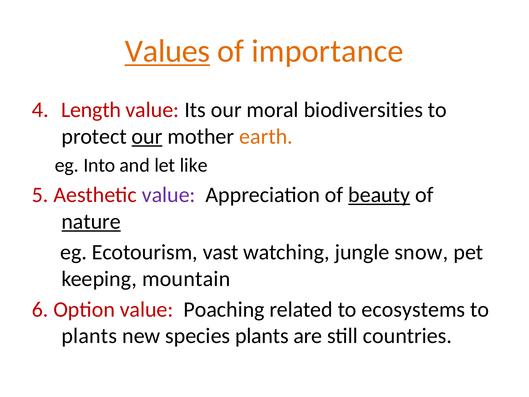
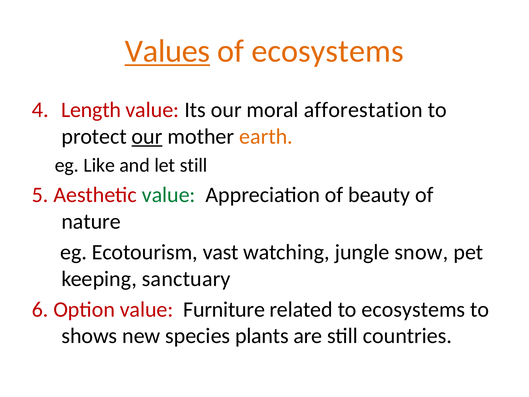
of importance: importance -> ecosystems (328, 51)
biodiversities: biodiversities -> afforestation (363, 110)
Into: Into -> Like (99, 165)
let like: like -> still (194, 165)
value colour: purple -> green (169, 195)
beauty underline: present -> none (379, 195)
nature underline: present -> none (91, 221)
mountain: mountain -> sanctuary (186, 279)
Poaching: Poaching -> Furniture (224, 309)
plants: plants -> shows (89, 336)
